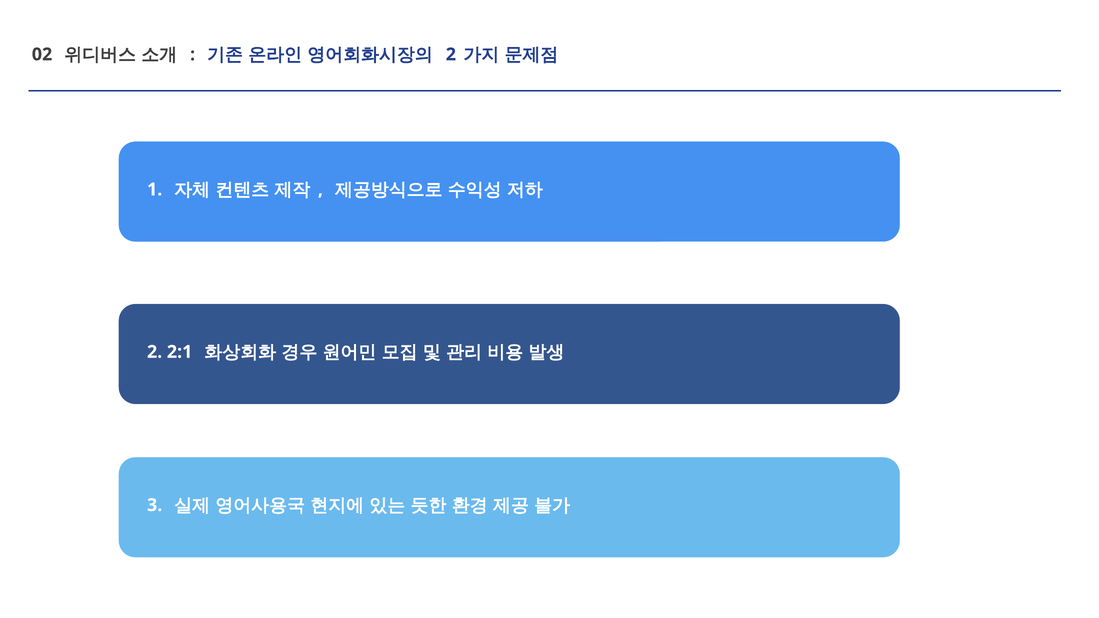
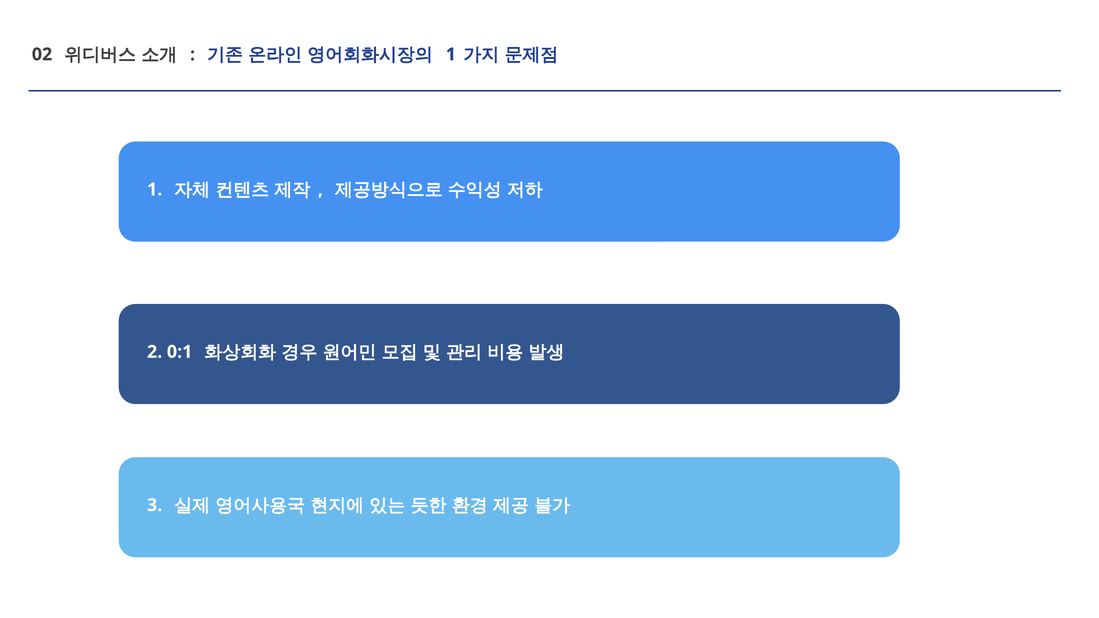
2: 2 -> 1 (451, 54)
2:1: 2:1 -> 0:1 (180, 352)
